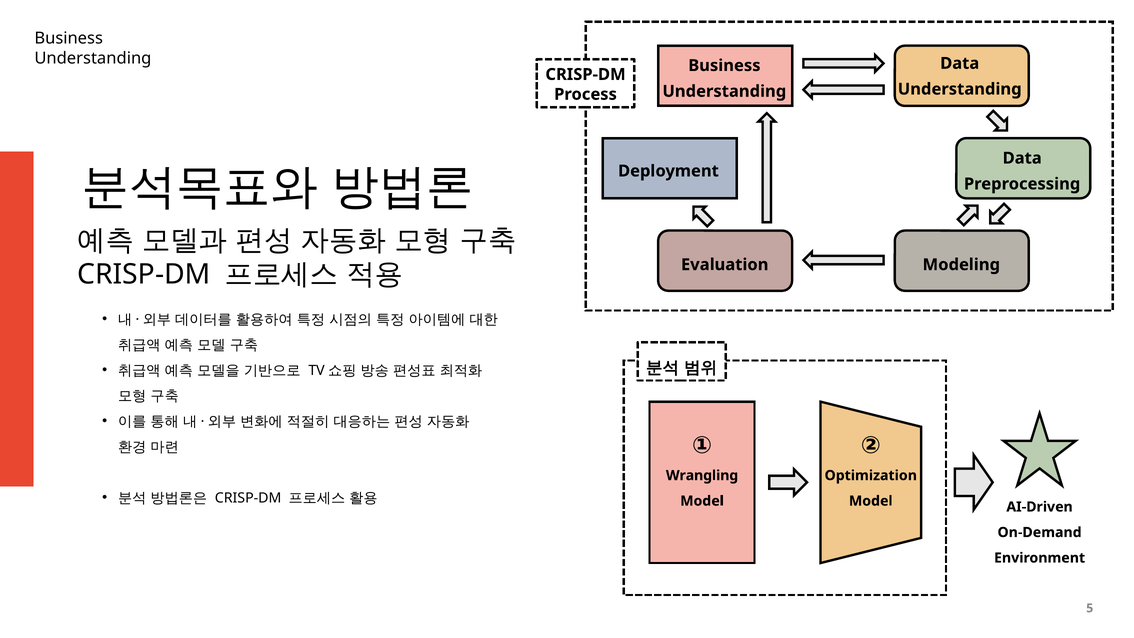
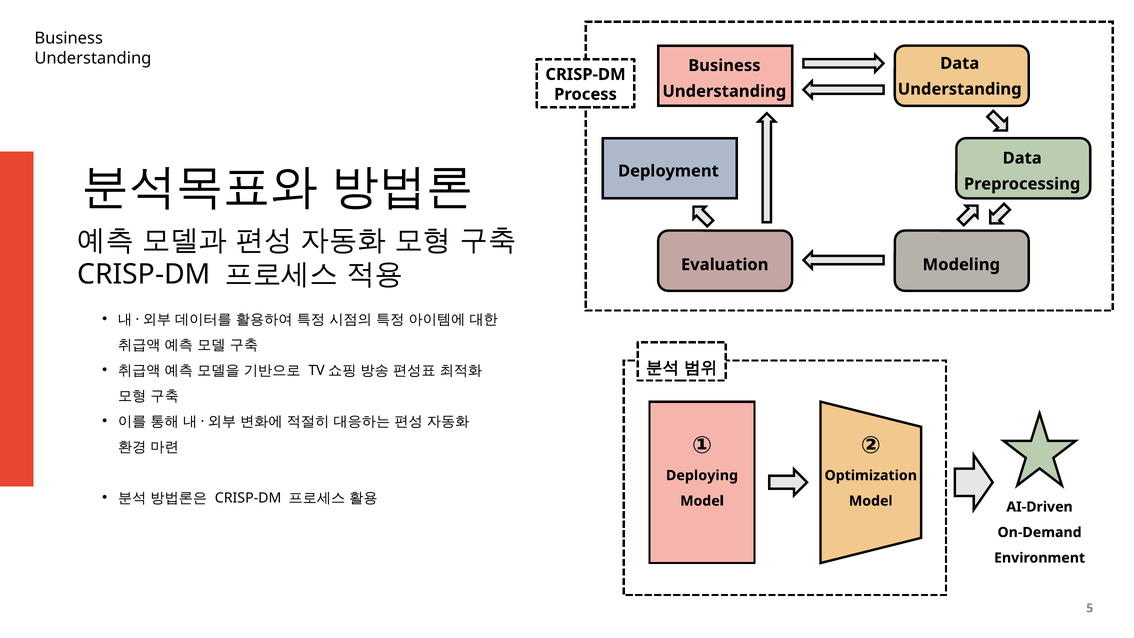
Wrangling: Wrangling -> Deploying (702, 475)
